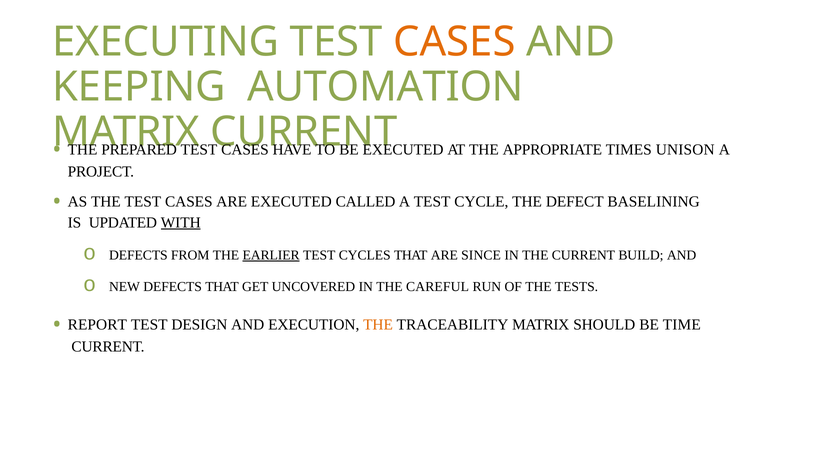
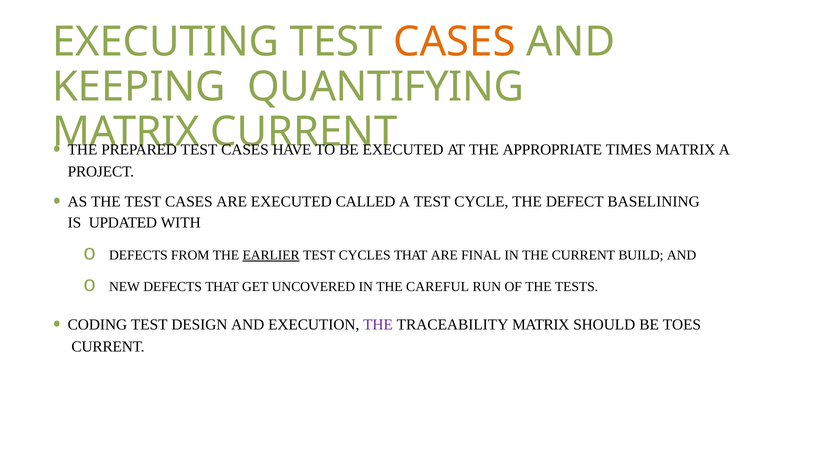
AUTOMATION: AUTOMATION -> QUANTIFYING (386, 87)
TIMES UNISON: UNISON -> MATRIX (685, 149)
WITH underline: present -> none (181, 222)
SINCE: SINCE -> FINAL (481, 255)
REPORT: REPORT -> CODING (97, 324)
THE colour: orange -> purple (378, 324)
TIME: TIME -> TOES (682, 324)
